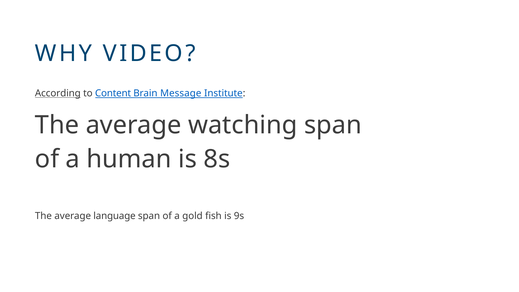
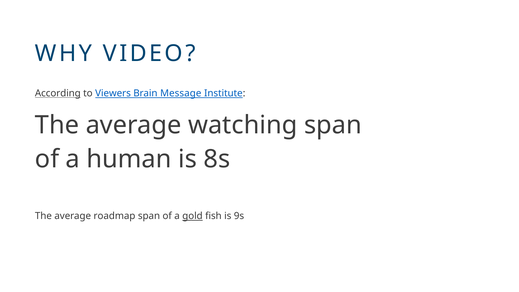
Content: Content -> Viewers (113, 93)
language: language -> roadmap (114, 216)
gold underline: none -> present (192, 216)
